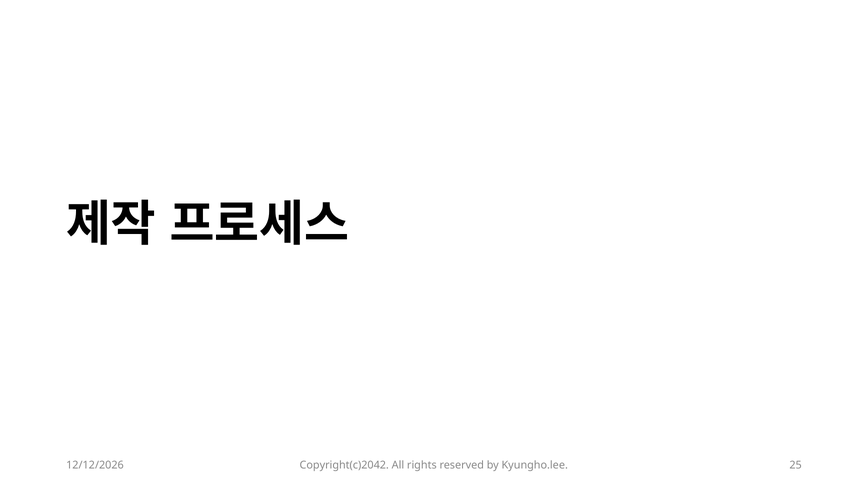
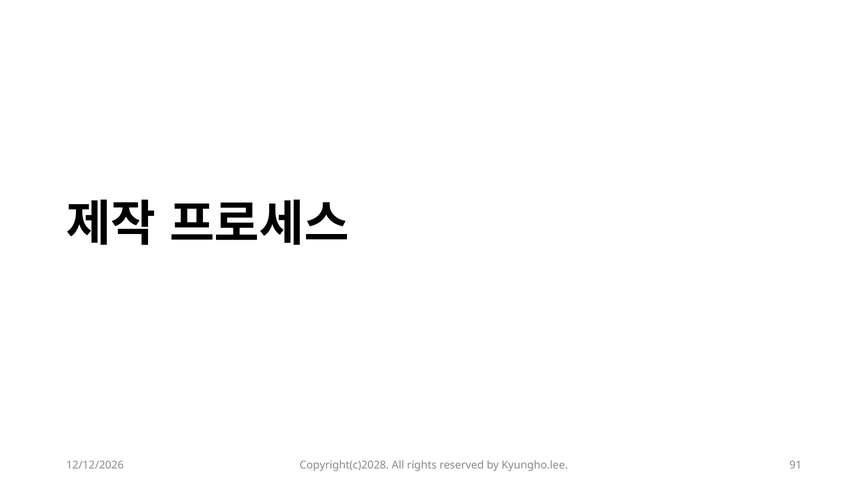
Copyright(c)2042: Copyright(c)2042 -> Copyright(c)2028 (344, 465)
25: 25 -> 91 (796, 465)
